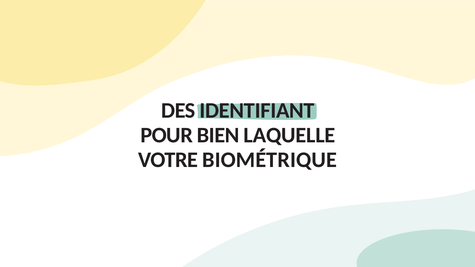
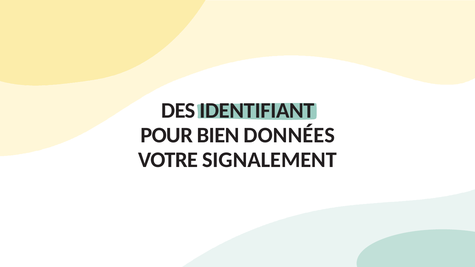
LAQUELLE: LAQUELLE -> DONNÉES (289, 135)
BIOMÉTRIQUE: BIOMÉTRIQUE -> SIGNALEMENT (270, 160)
